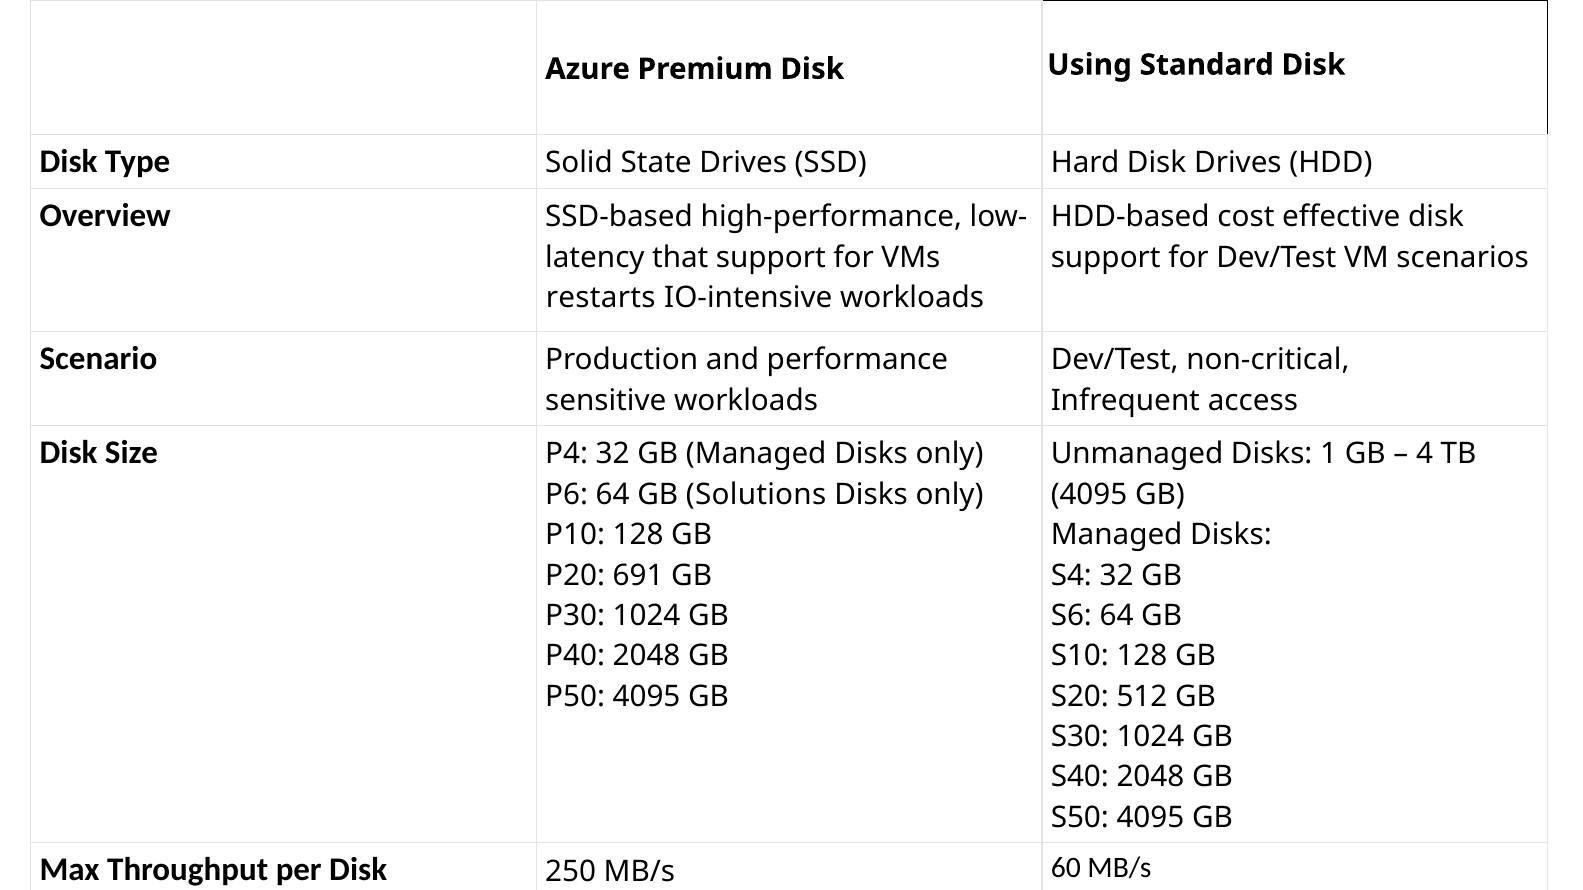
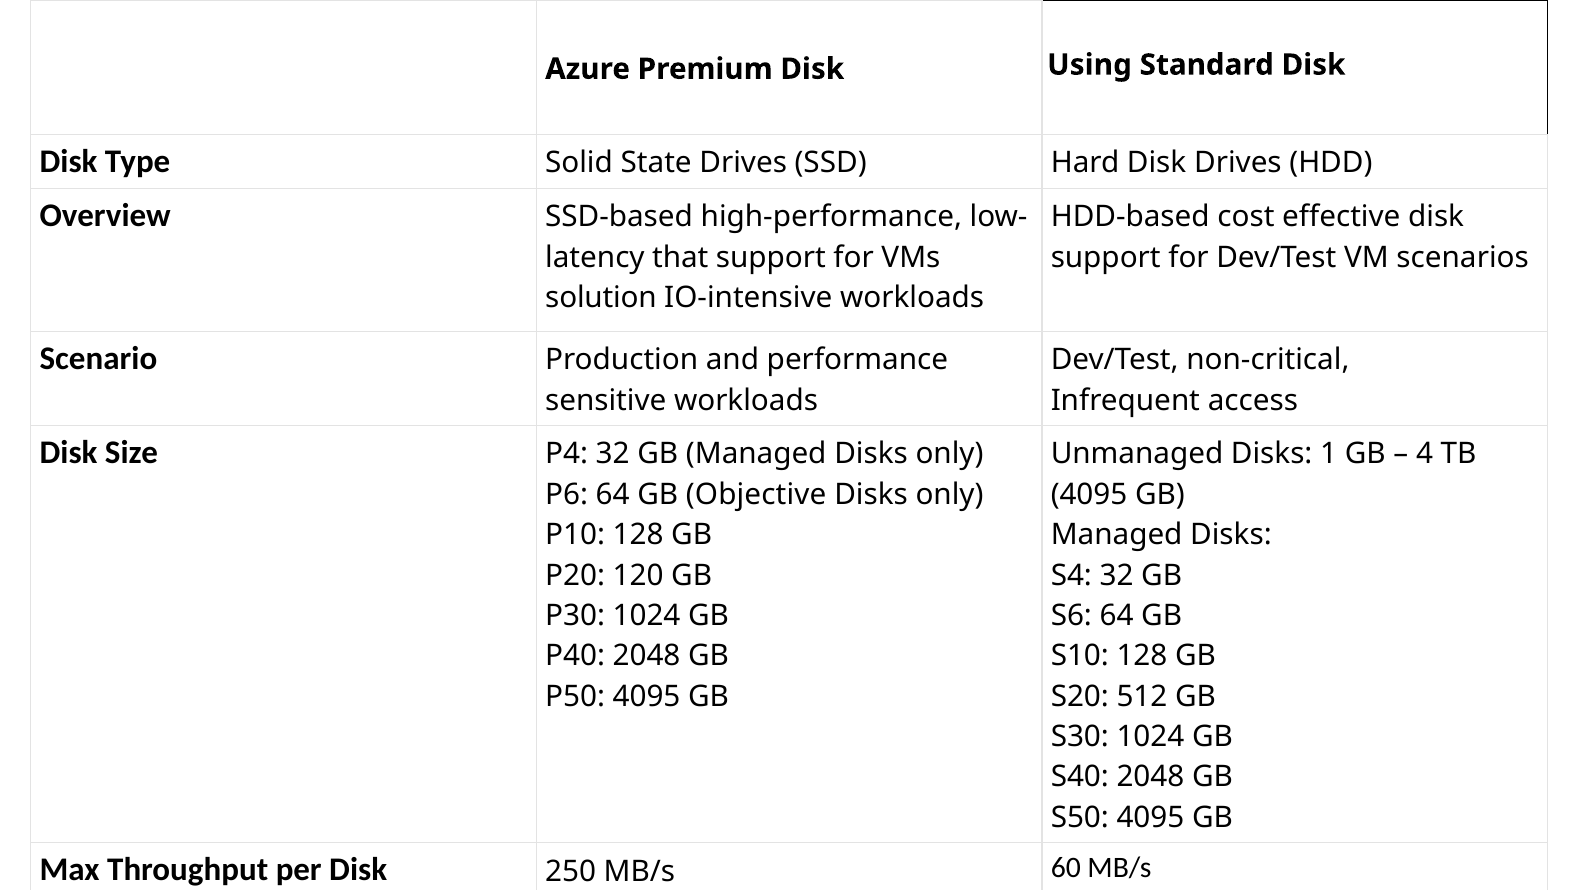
restarts: restarts -> solution (601, 298)
Solutions: Solutions -> Objective (756, 495)
691: 691 -> 120 (638, 576)
